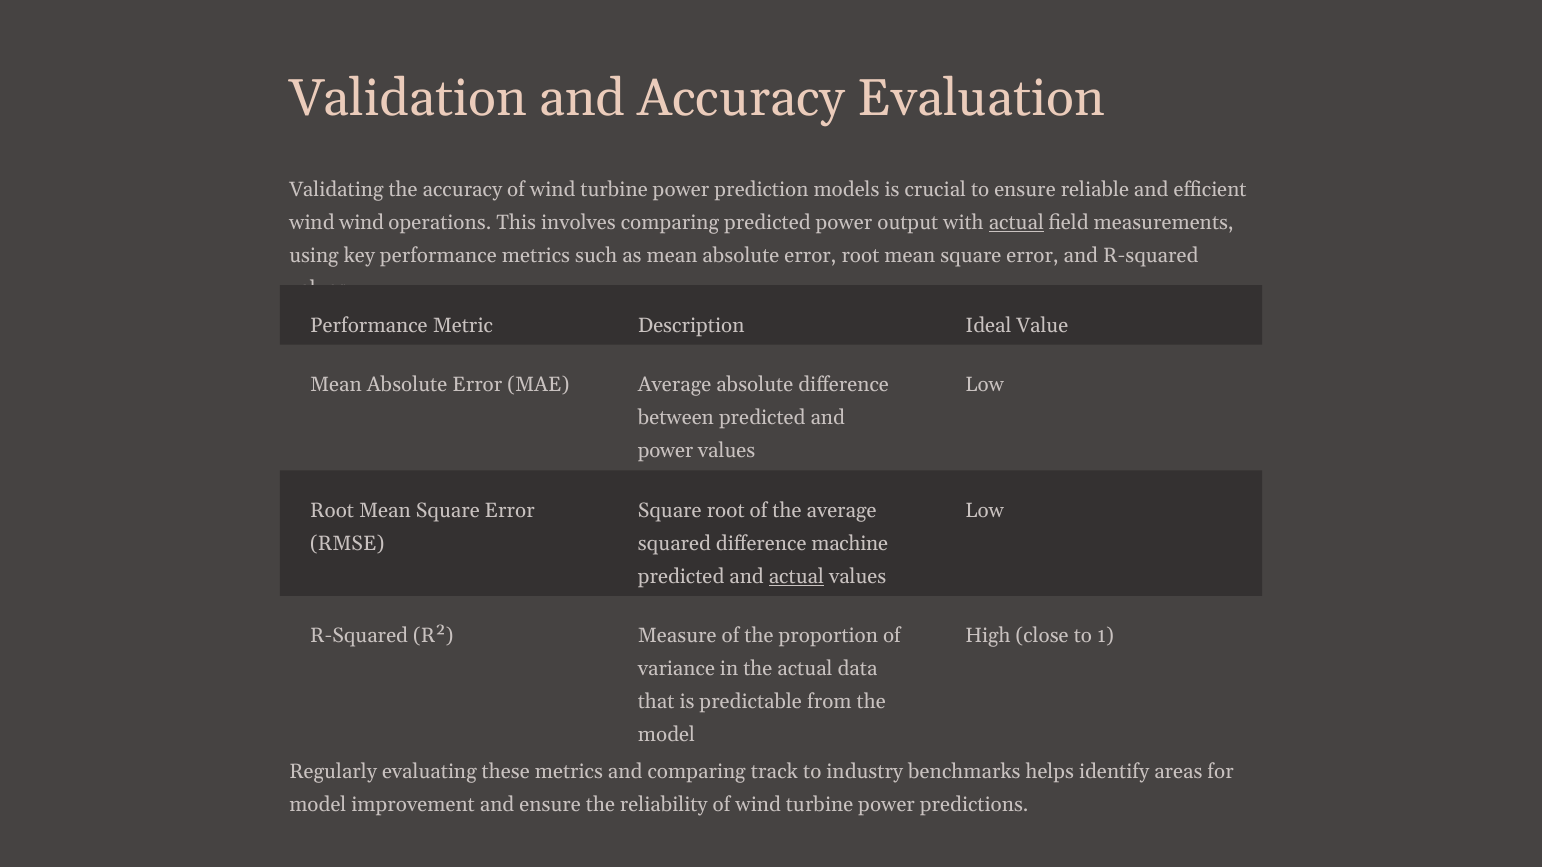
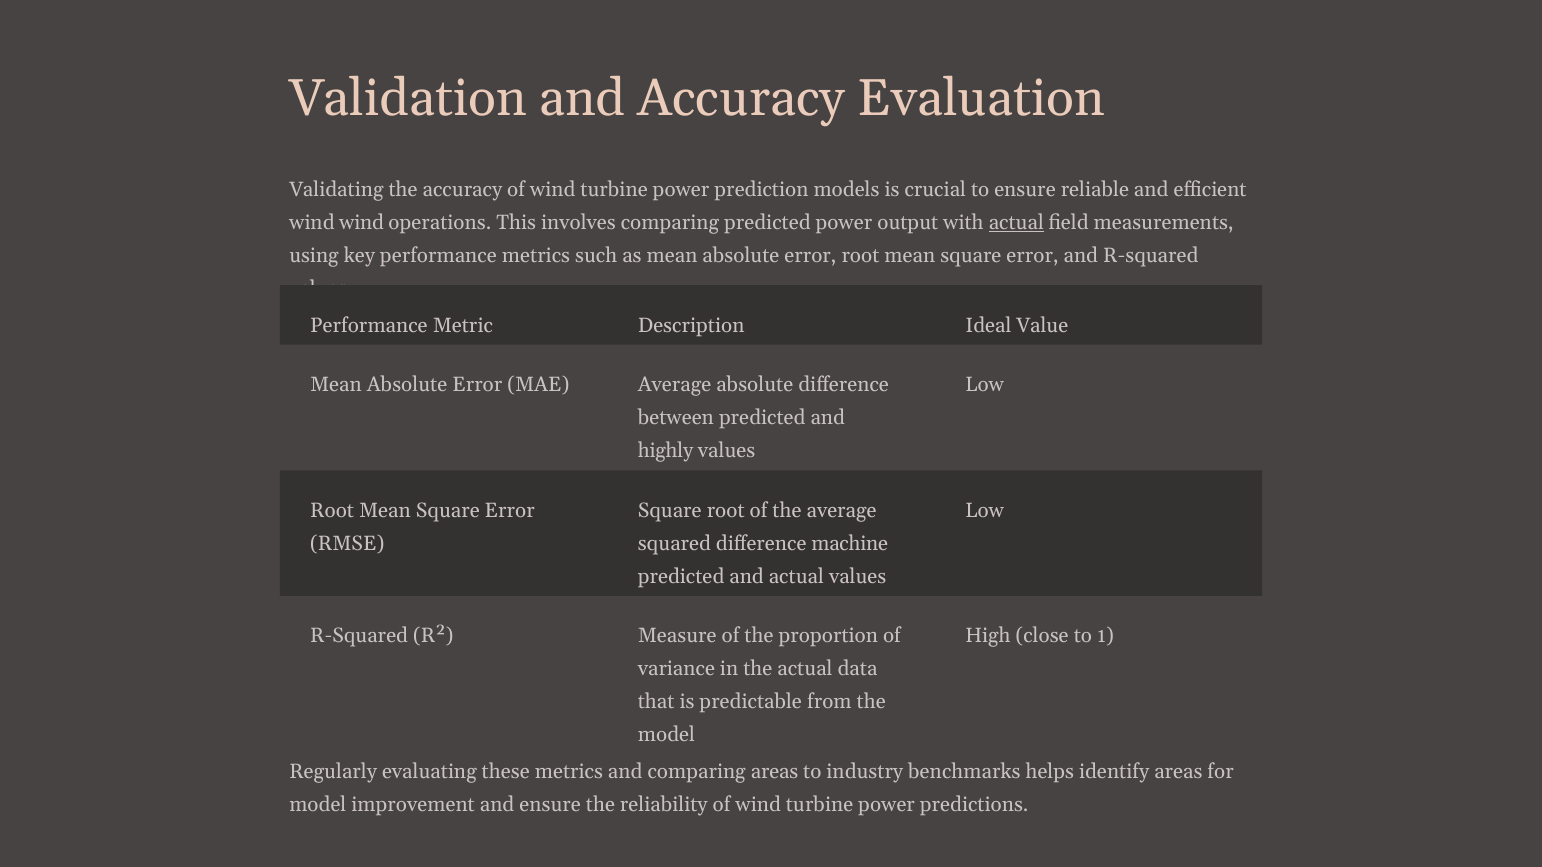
power: power -> highly (666, 451)
actual underline: present -> none (796, 577)
comparing track: track -> areas (775, 772)
